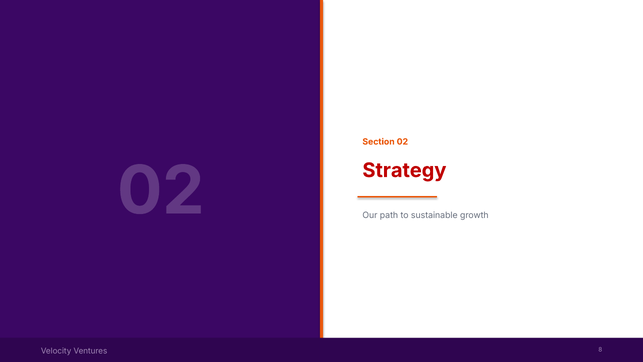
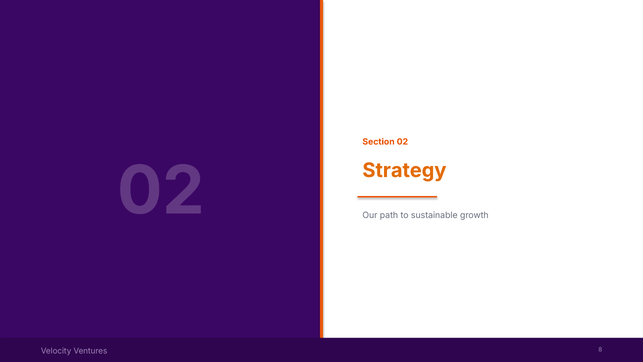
Strategy colour: red -> orange (404, 170)
